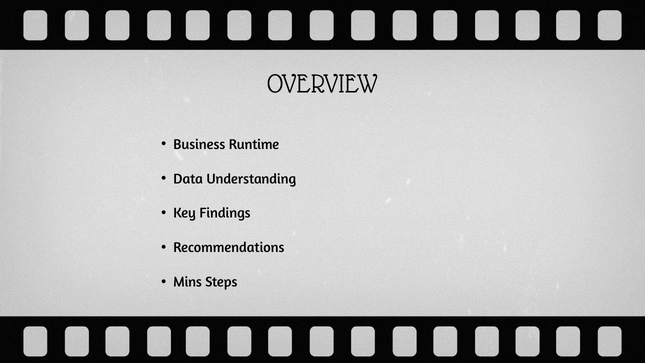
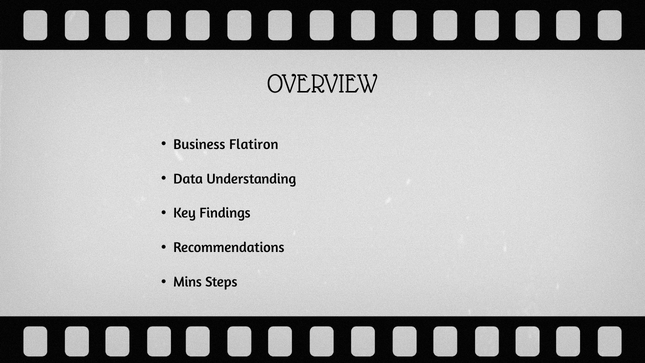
Runtime: Runtime -> Flatiron (254, 144)
